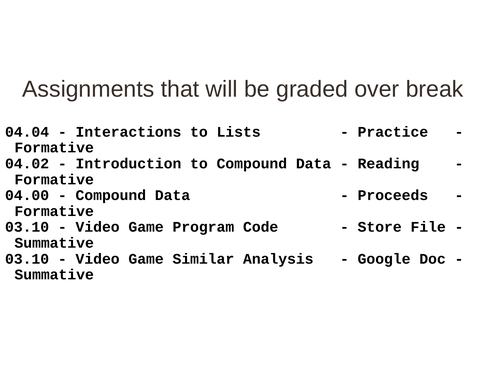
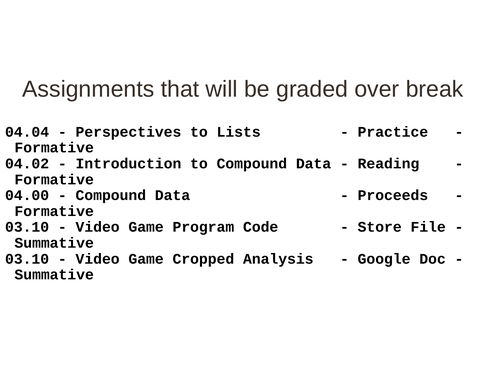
Interactions: Interactions -> Perspectives (128, 132)
Similar: Similar -> Cropped (203, 259)
